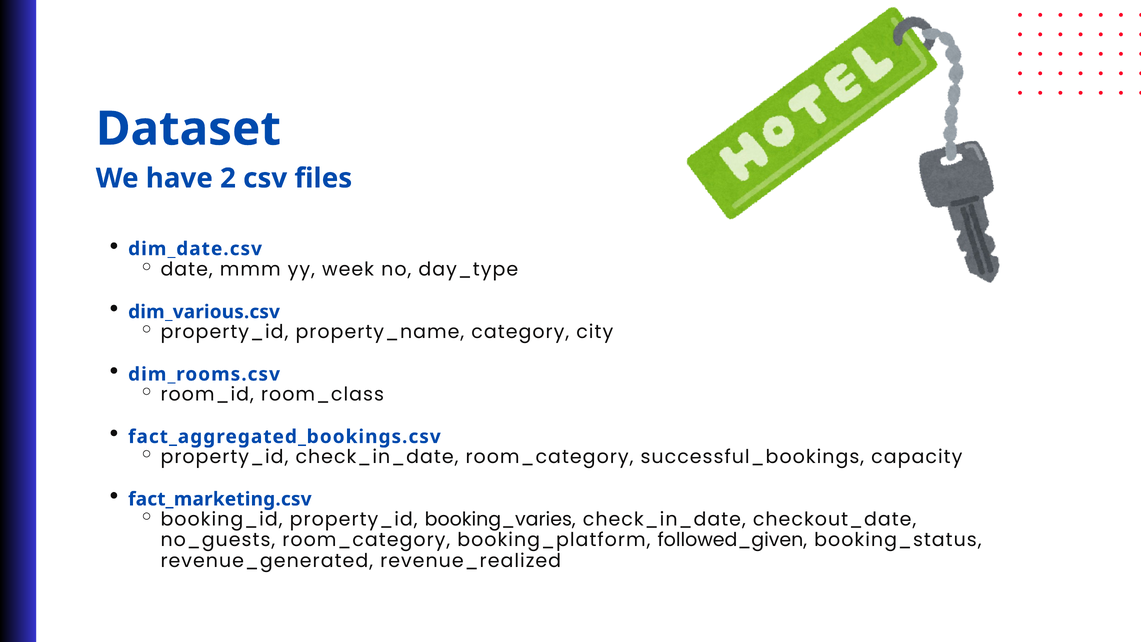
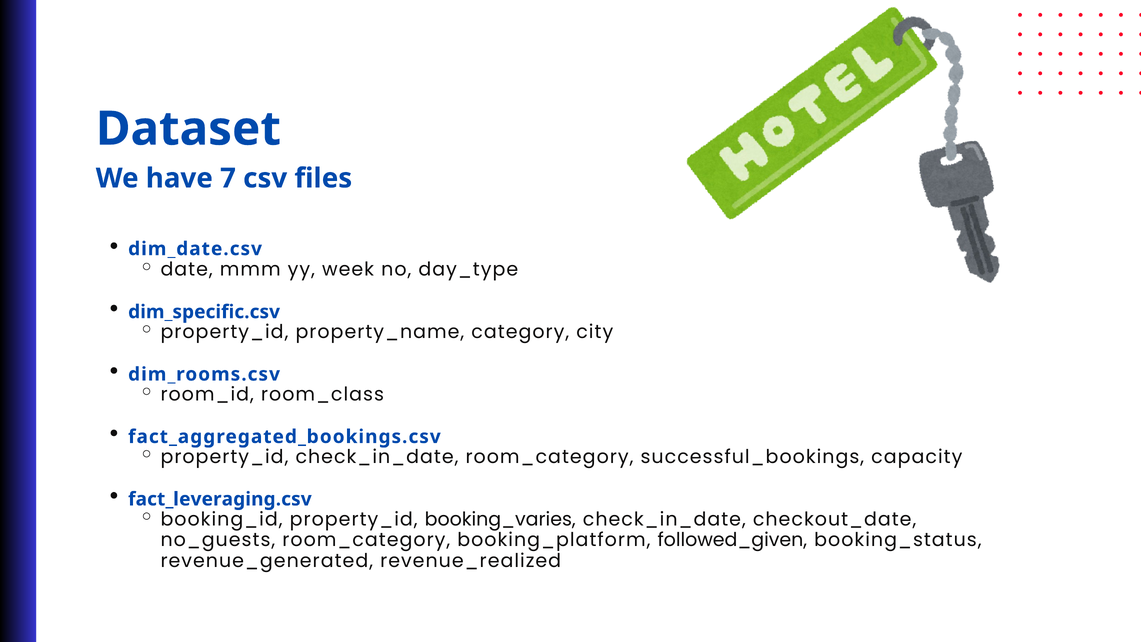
2: 2 -> 7 (228, 178)
dim_various.csv: dim_various.csv -> dim_specific.csv (204, 312)
fact_marketing.csv: fact_marketing.csv -> fact_leveraging.csv (220, 499)
